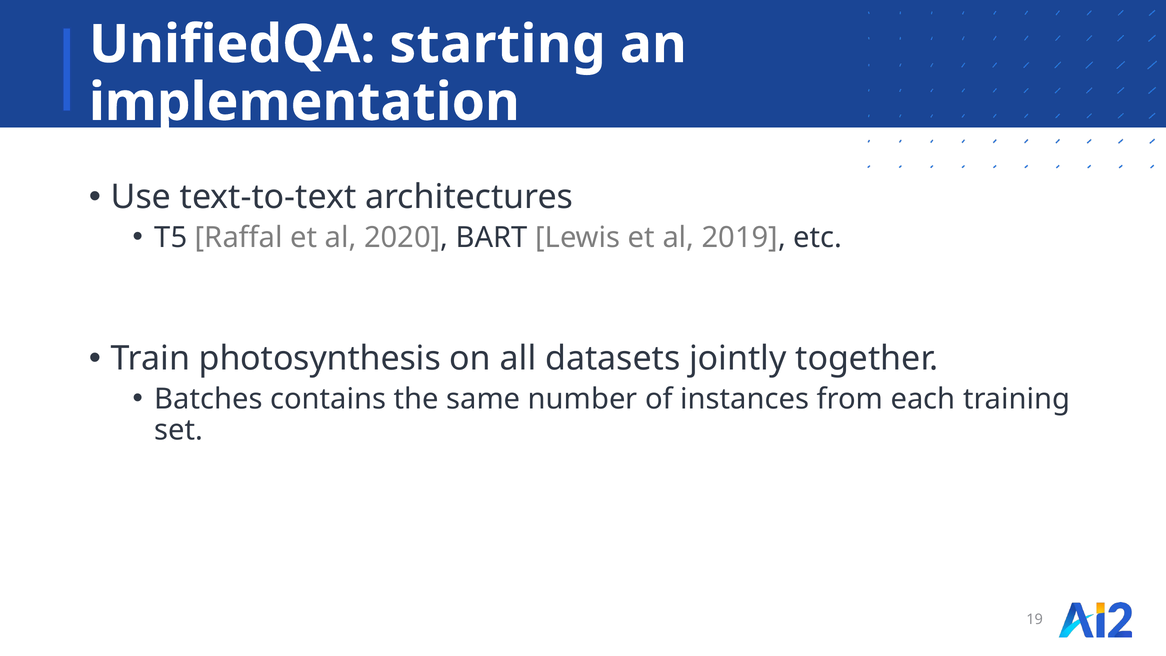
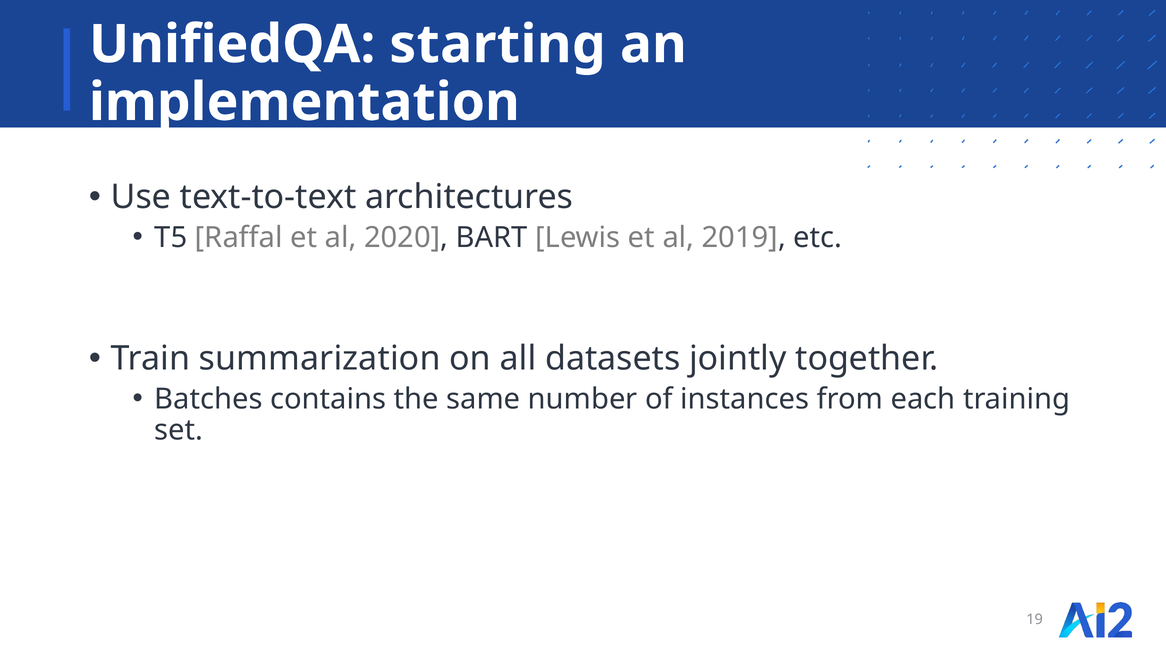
photosynthesis: photosynthesis -> summarization (320, 359)
